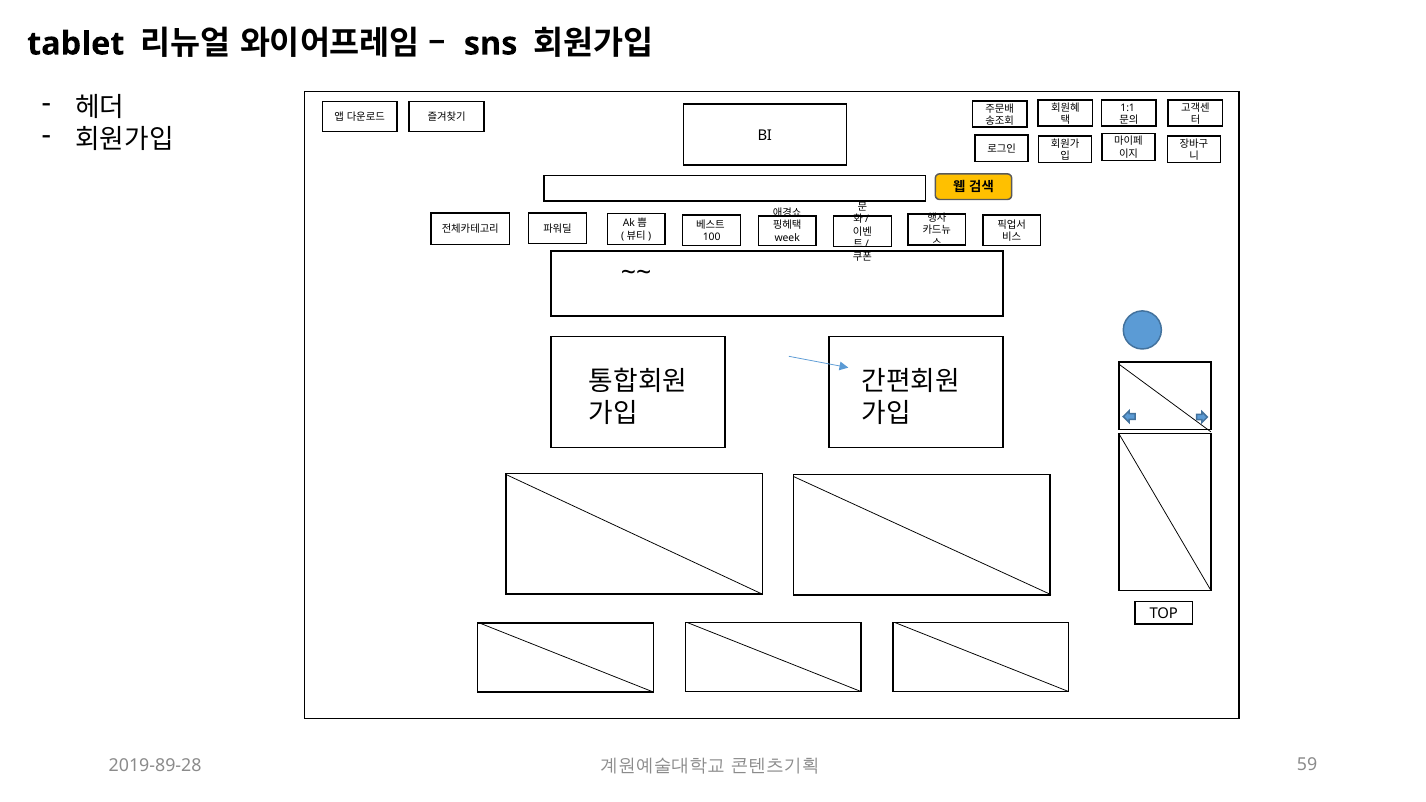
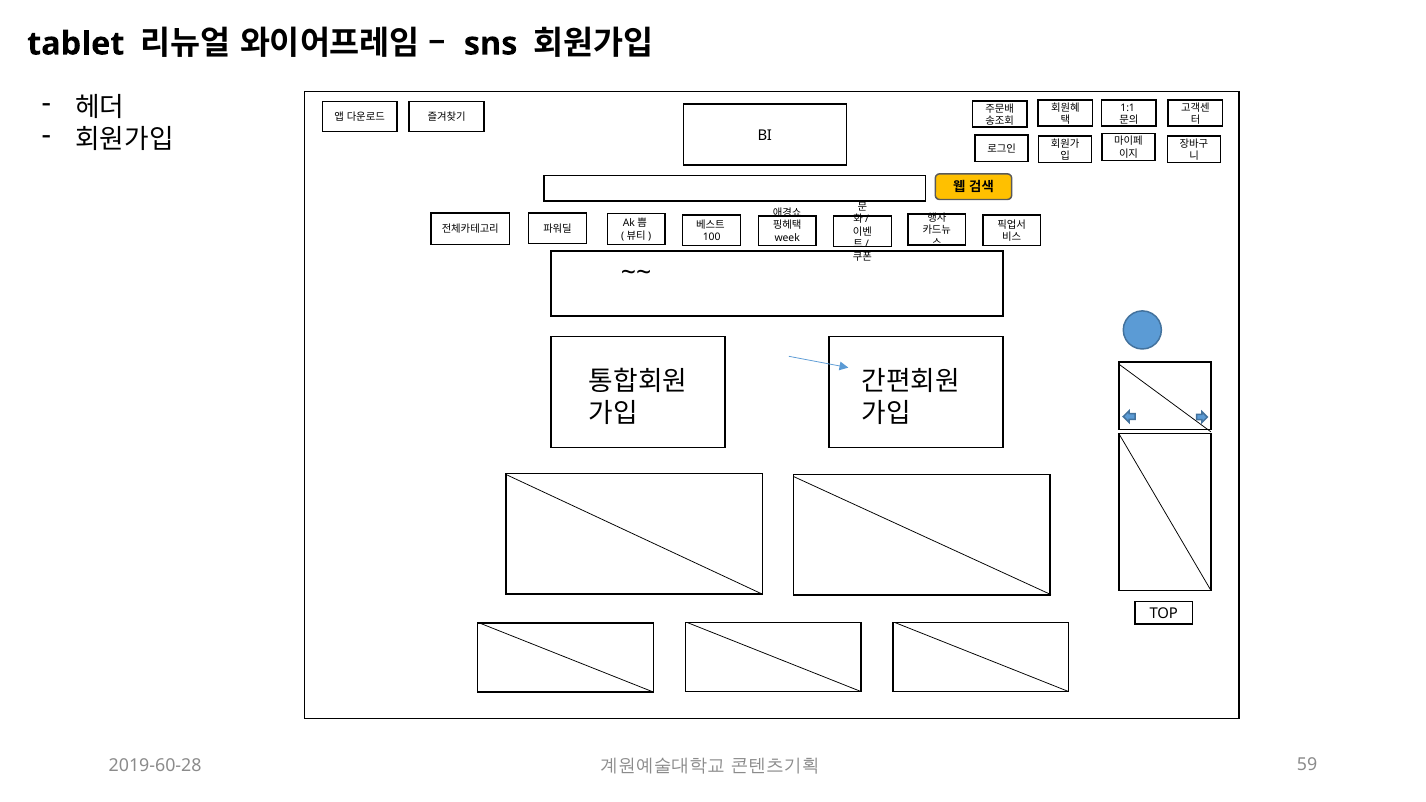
2019-89-28: 2019-89-28 -> 2019-60-28 (155, 766)
